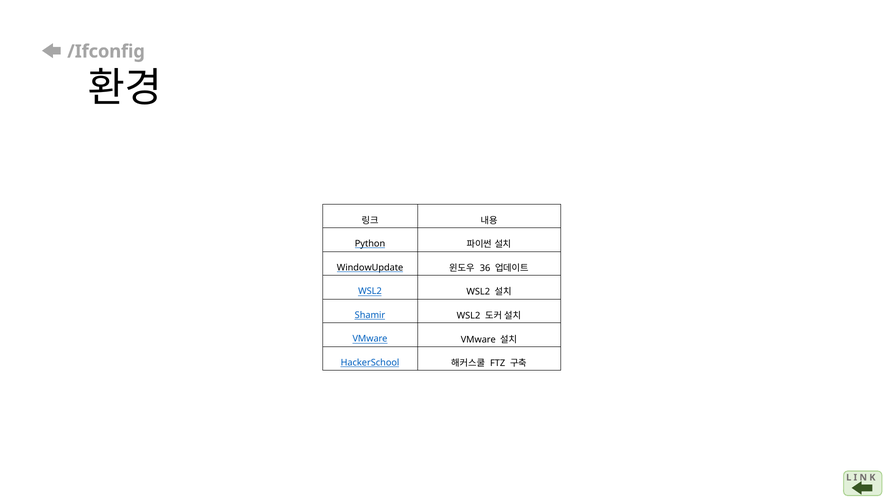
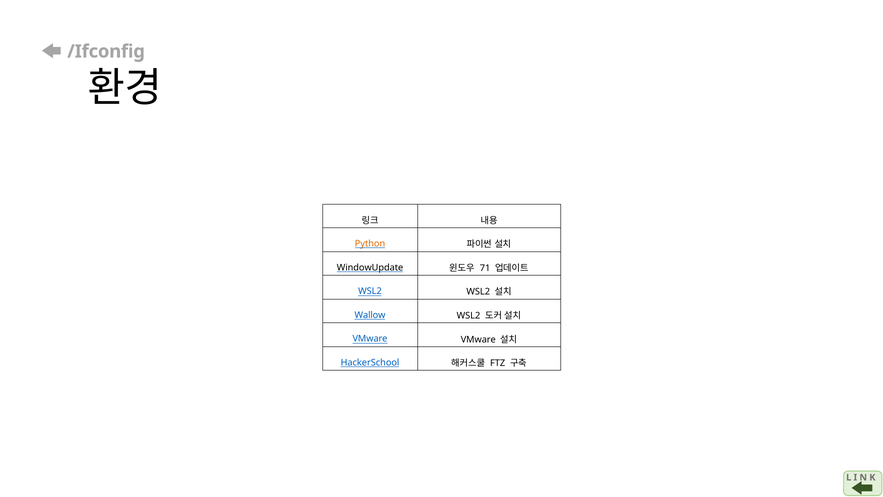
Python colour: black -> orange (370, 244)
36: 36 -> 71 (485, 268)
Shamir: Shamir -> Wallow (370, 315)
